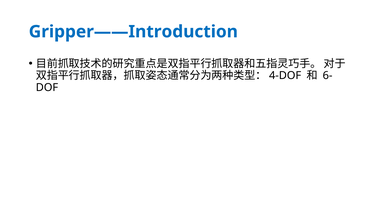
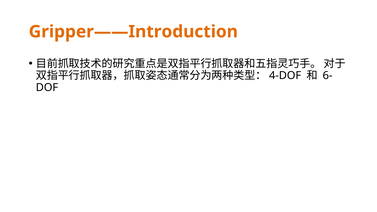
Gripper——Introduction colour: blue -> orange (133, 32)
